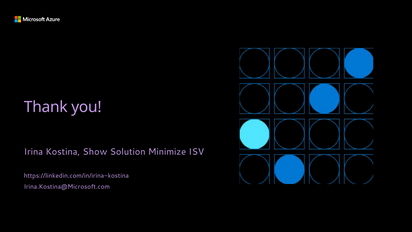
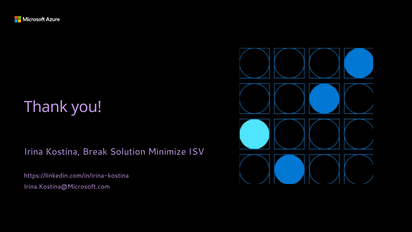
Show: Show -> Break (95, 152)
